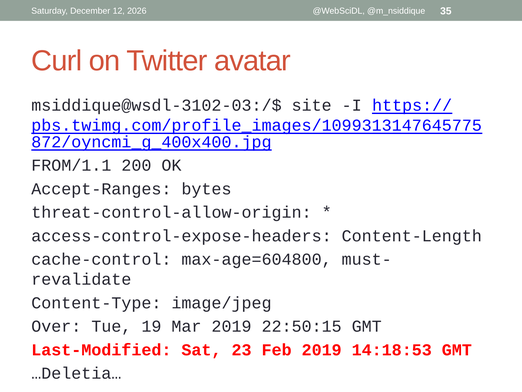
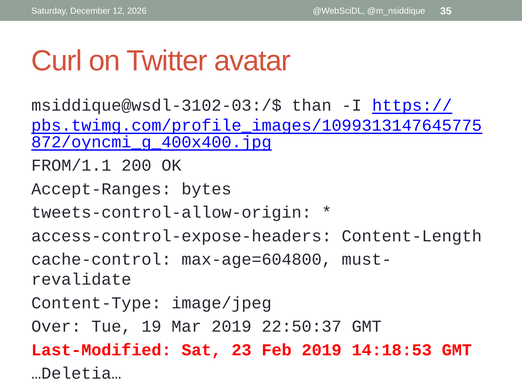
site: site -> than (312, 105)
threat-control-allow-origin: threat-control-allow-origin -> tweets-control-allow-origin (171, 212)
22:50:15: 22:50:15 -> 22:50:37 (302, 326)
